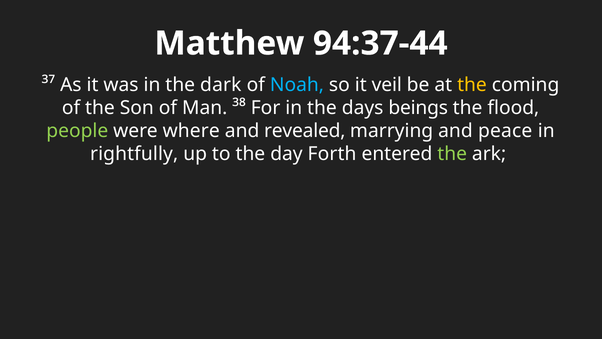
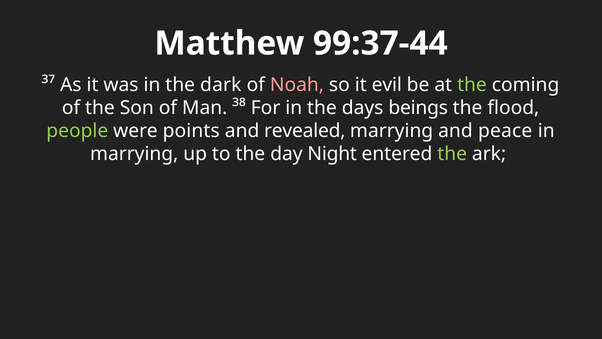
94:37-44: 94:37-44 -> 99:37-44 (380, 43)
Noah colour: light blue -> pink (297, 85)
veil: veil -> evil (387, 85)
the colour: yellow -> light green (472, 85)
where: where -> points (191, 131)
rightfully: rightfully -> marrying (134, 154)
Forth: Forth -> Night (332, 154)
